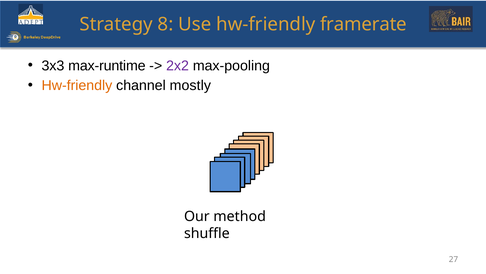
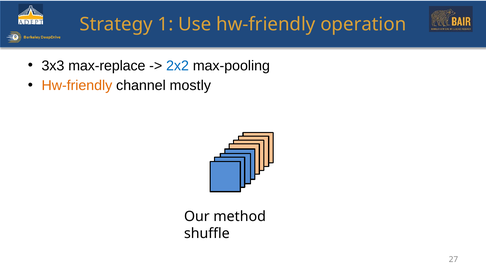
8: 8 -> 1 (166, 24)
framerate: framerate -> operation (363, 24)
max-runtime: max-runtime -> max-replace (107, 66)
2x2 colour: purple -> blue (178, 66)
